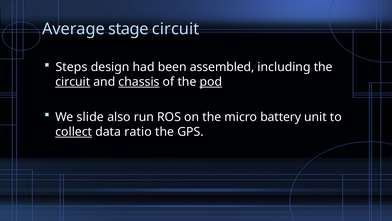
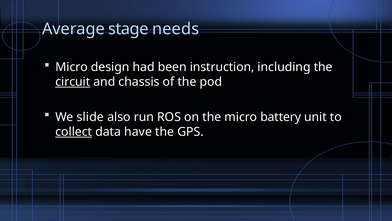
stage circuit: circuit -> needs (176, 29)
Steps: Steps -> Micro (72, 67)
assembled: assembled -> instruction (222, 67)
chassis underline: present -> none (139, 82)
pod underline: present -> none (211, 82)
ratio: ratio -> have (138, 132)
